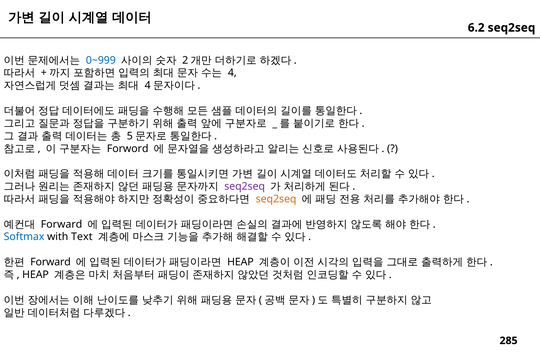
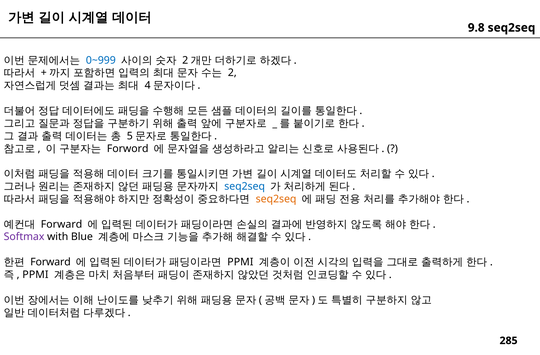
6.2: 6.2 -> 9.8 (476, 28)
4: 4 -> 2 (232, 73)
seq2seq colour: purple -> blue (245, 186)
Softmax colour: blue -> purple (24, 237)
Text: Text -> Blue (82, 237)
HEAP: HEAP -> PPMI (240, 262)
HEAP: HEAP -> PPMI (35, 274)
